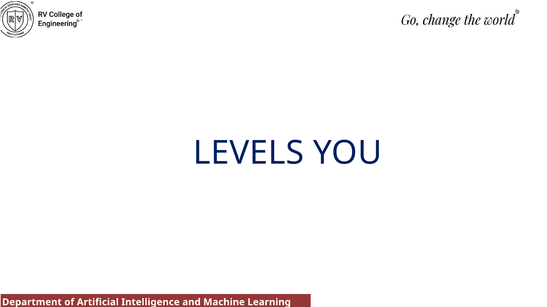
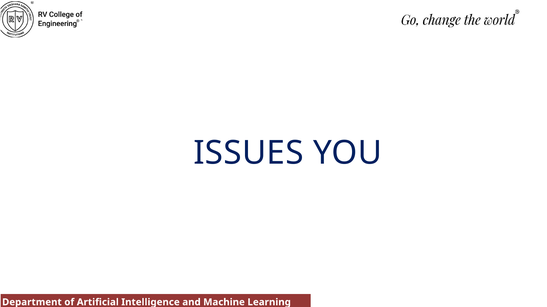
LEVELS: LEVELS -> ISSUES (248, 153)
